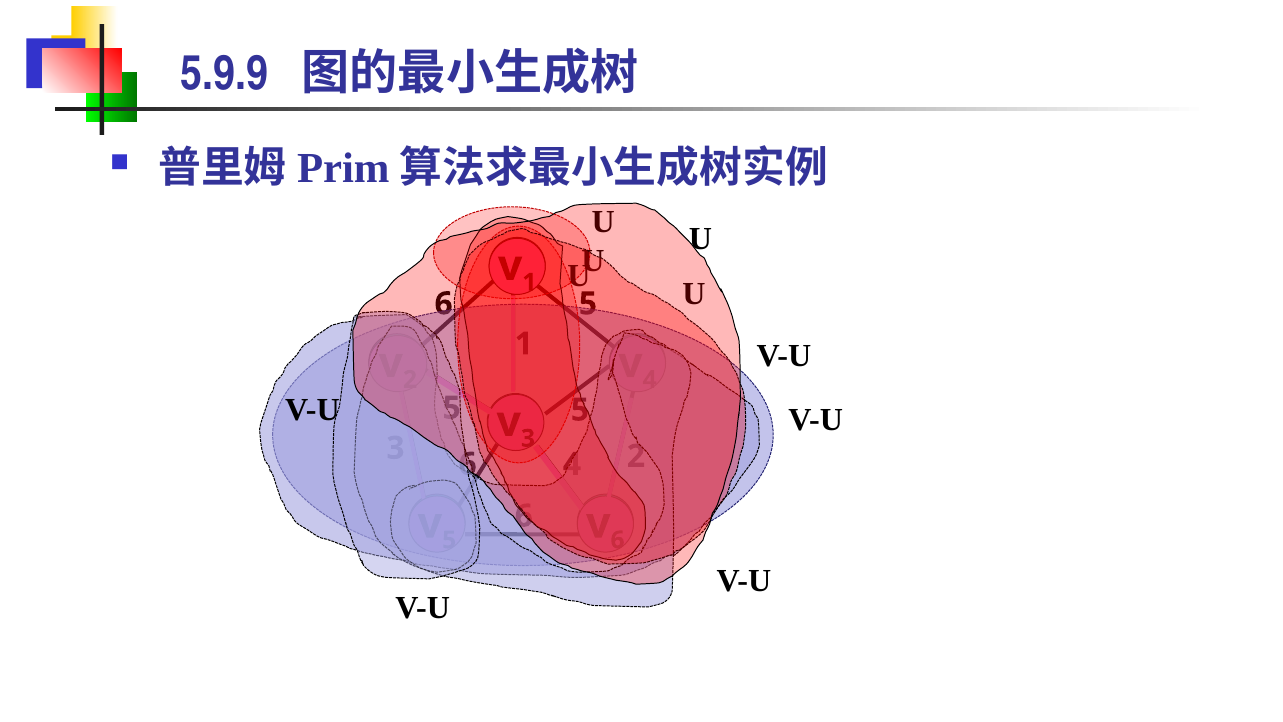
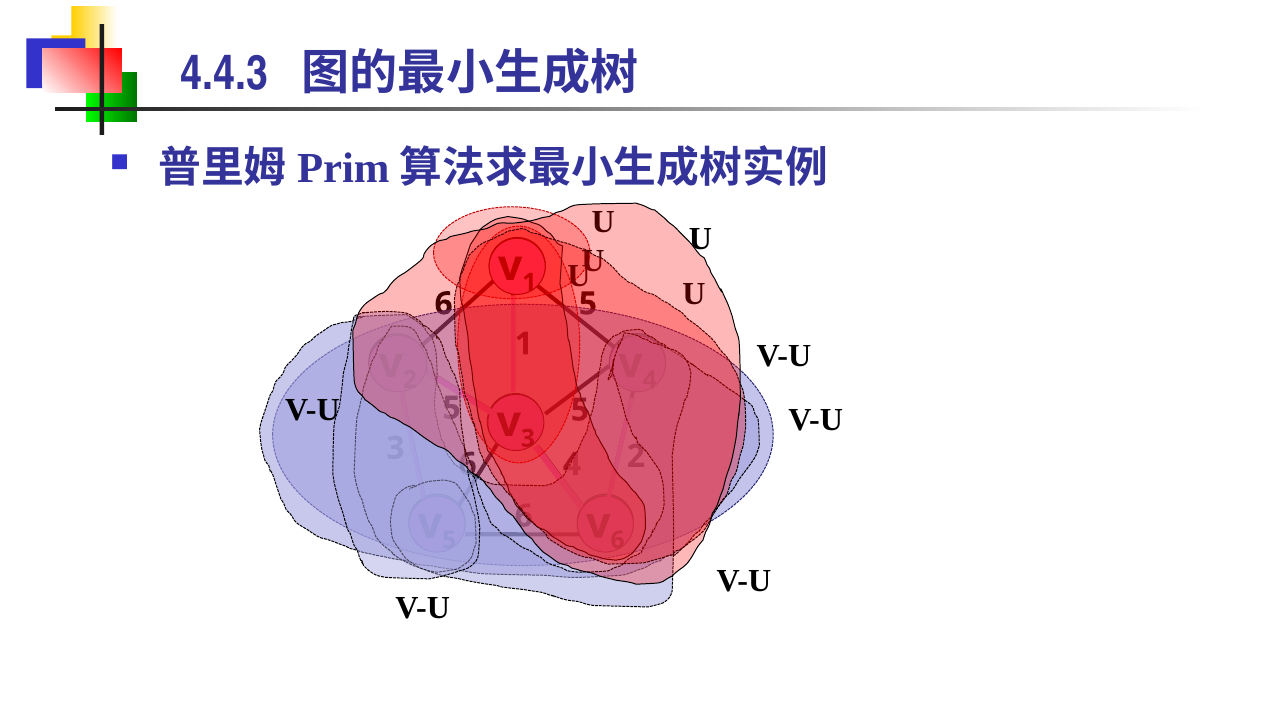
5.9.9: 5.9.9 -> 4.4.3 (225, 74)
